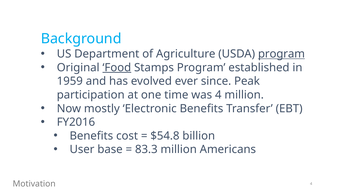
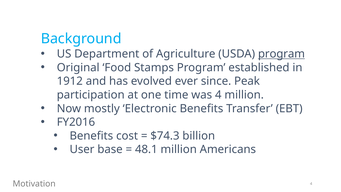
Food underline: present -> none (117, 67)
1959: 1959 -> 1912 (70, 81)
$54.8: $54.8 -> $74.3 (165, 136)
83.3: 83.3 -> 48.1 (146, 149)
